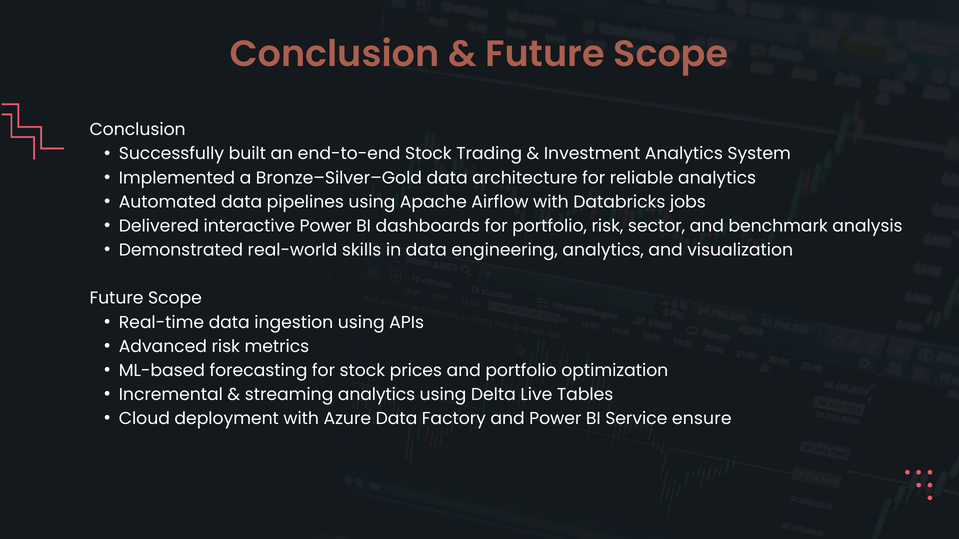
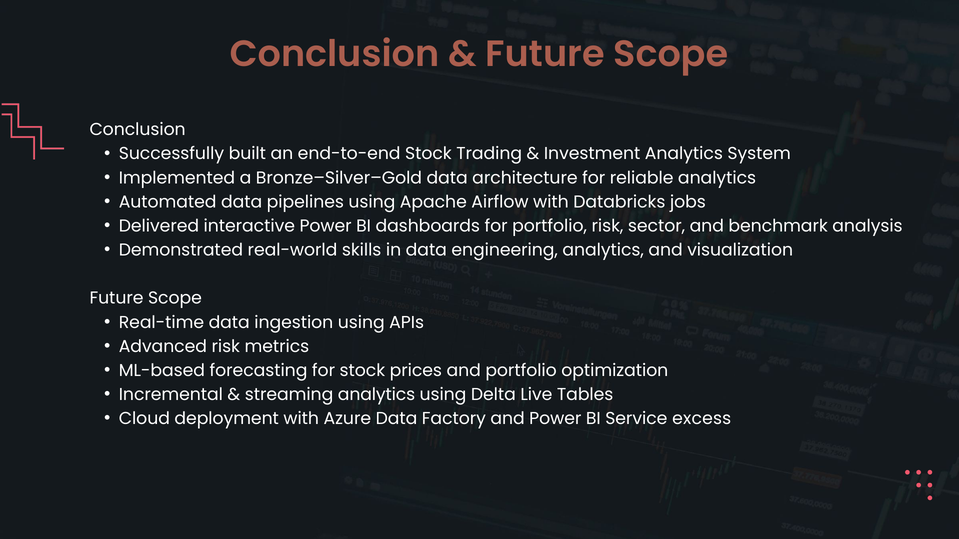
ensure: ensure -> excess (702, 419)
